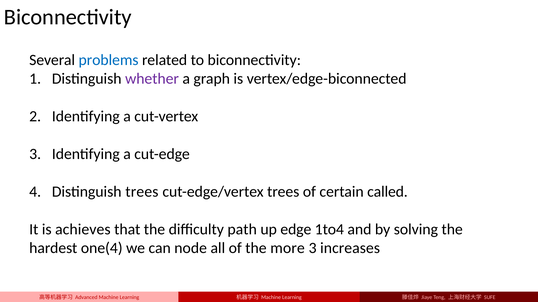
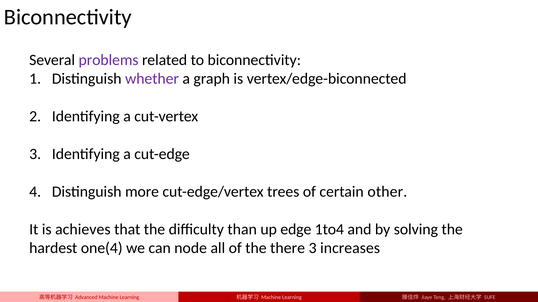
problems colour: blue -> purple (109, 60)
Distinguish trees: trees -> more (142, 192)
called: called -> other (387, 192)
path: path -> than (242, 230)
more: more -> there (288, 248)
